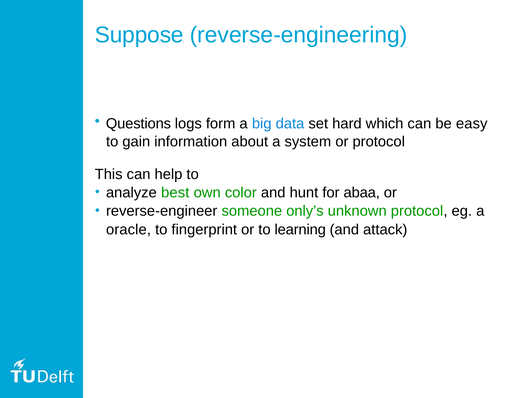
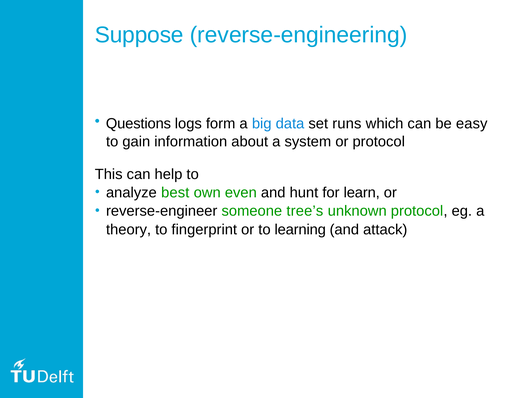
hard: hard -> runs (347, 124)
color: color -> even (241, 192)
abaa: abaa -> learn (362, 192)
only’s: only’s -> tree’s (305, 211)
oracle: oracle -> theory (129, 229)
